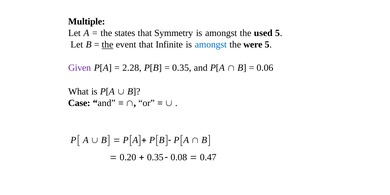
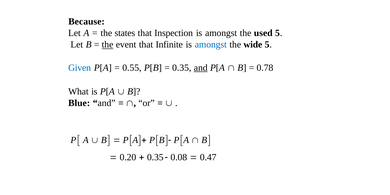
Multiple: Multiple -> Because (87, 21)
Symmetry: Symmetry -> Inspection (174, 33)
were: were -> wide (253, 45)
Given colour: purple -> blue (80, 68)
2.28: 2.28 -> 0.55 (132, 68)
and underline: none -> present (201, 68)
0.06: 0.06 -> 0.78 (265, 68)
Case: Case -> Blue (79, 103)
